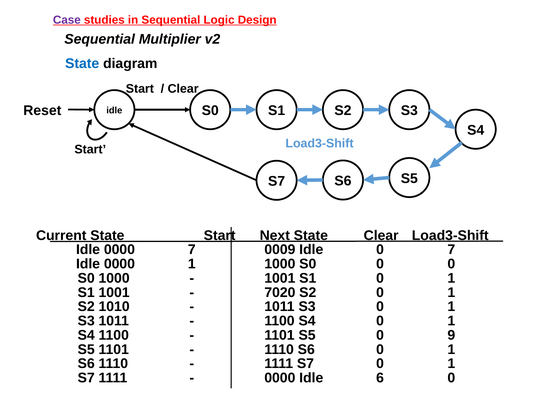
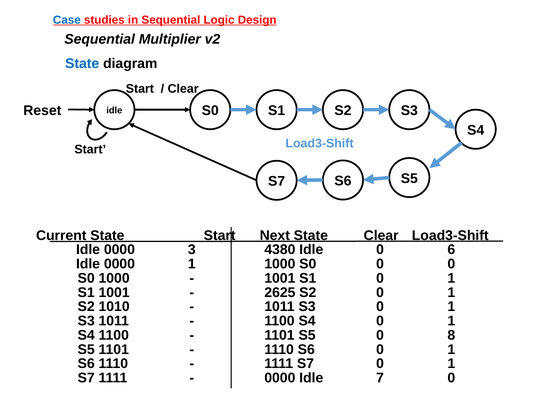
Case colour: purple -> blue (67, 20)
0000 7: 7 -> 3 (192, 250)
0009: 0009 -> 4380 (280, 250)
0 7: 7 -> 6 (451, 250)
7020: 7020 -> 2625 (280, 293)
9: 9 -> 8 (451, 335)
6: 6 -> 7 (380, 378)
